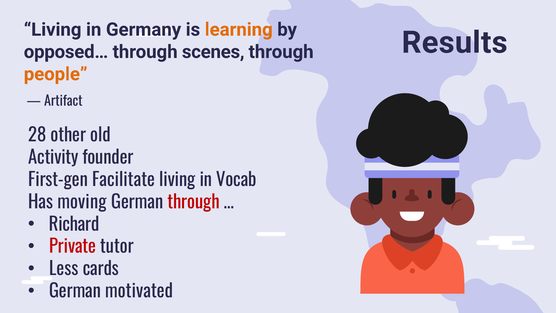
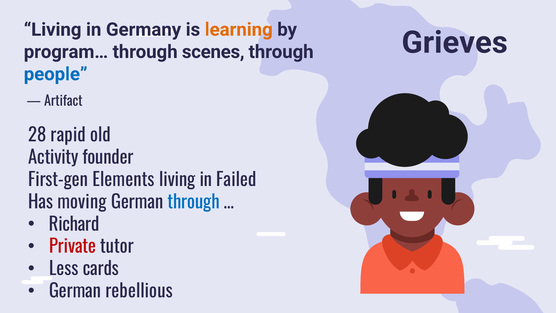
Results: Results -> Grieves (455, 42)
opposed…: opposed… -> program… (66, 52)
people colour: orange -> blue (56, 74)
other: other -> rapid (68, 135)
Facilitate: Facilitate -> Elements (123, 180)
Vocab: Vocab -> Failed (236, 180)
through colour: red -> blue (193, 202)
motivated: motivated -> rebellious (139, 291)
